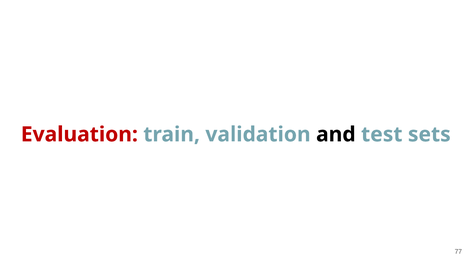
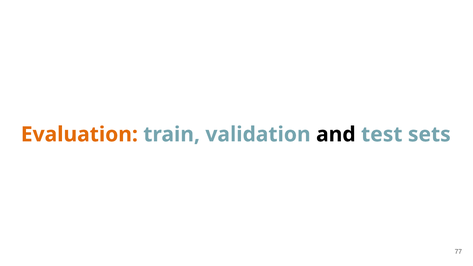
Evaluation colour: red -> orange (79, 134)
